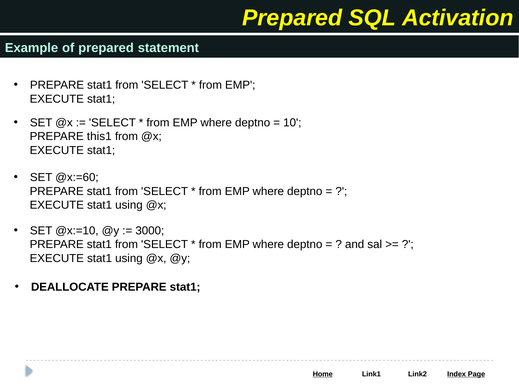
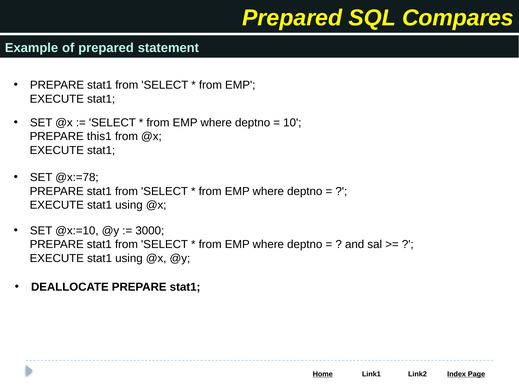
Activation: Activation -> Compares (458, 18)
@x:=60: @x:=60 -> @x:=78 (77, 178)
